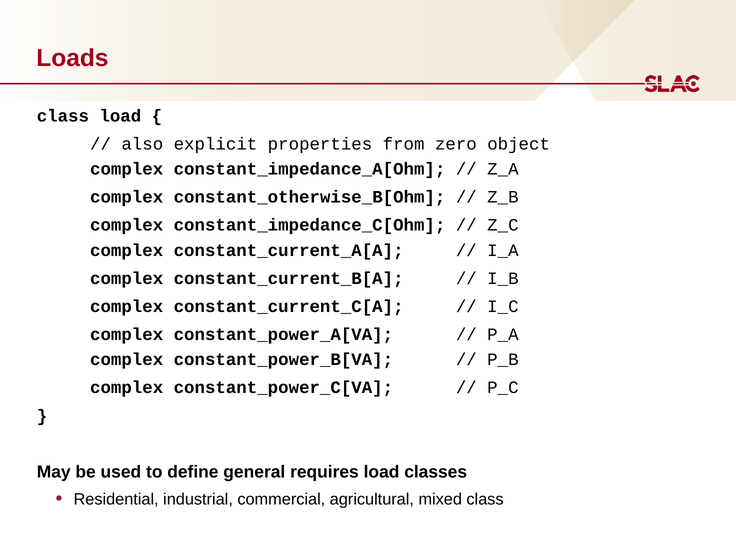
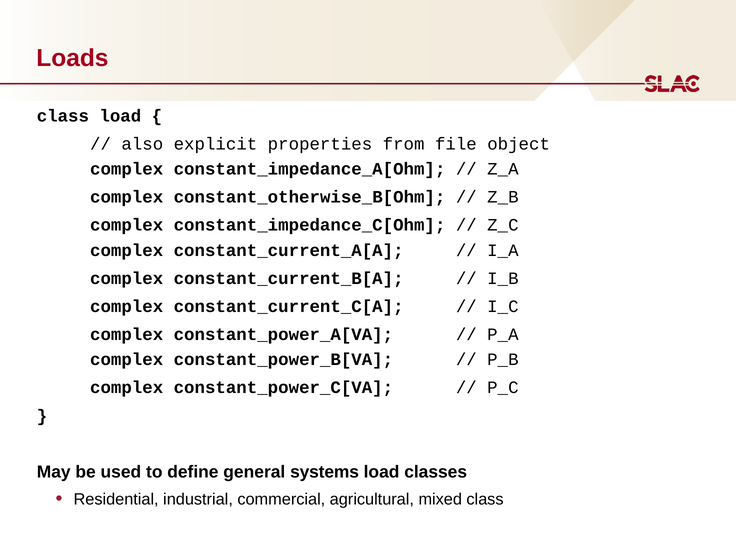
zero: zero -> file (456, 144)
requires: requires -> systems (325, 472)
